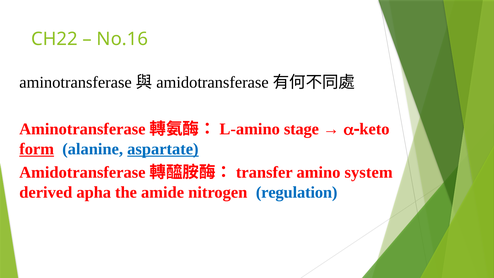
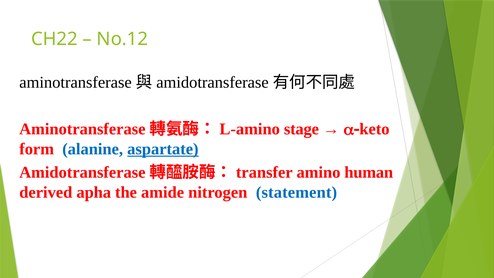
No.16: No.16 -> No.12 (122, 39)
form underline: present -> none (37, 149)
system: system -> human (369, 172)
regulation: regulation -> statement (296, 192)
